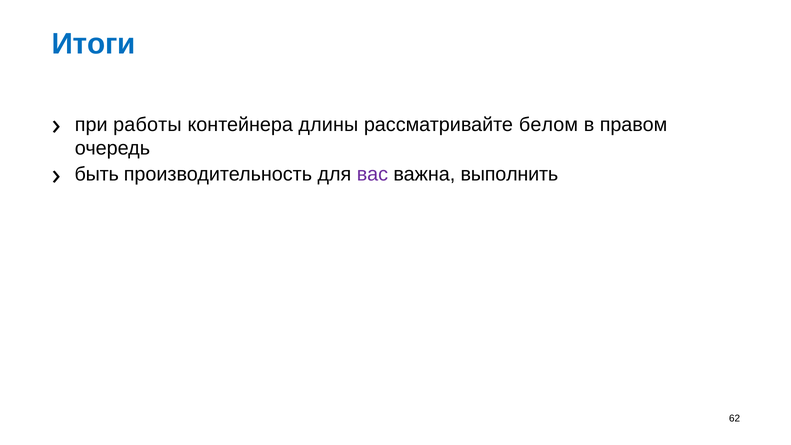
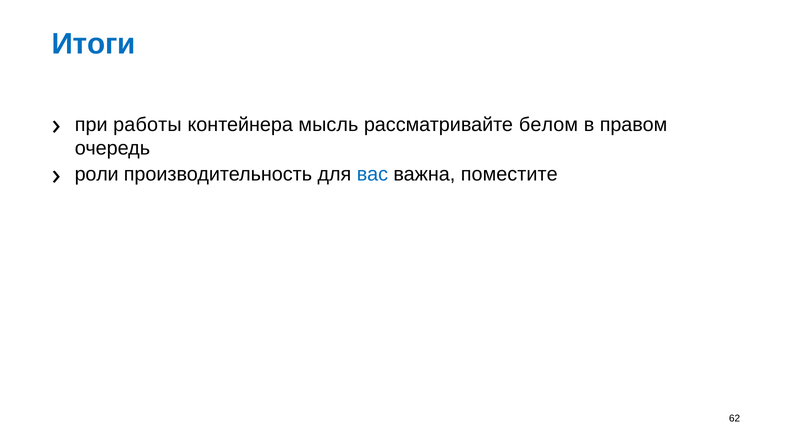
длины: длины -> мысль (328, 125)
быть: быть -> роли (97, 174)
вас colour: purple -> blue (372, 174)
выполнить: выполнить -> поместите (509, 174)
